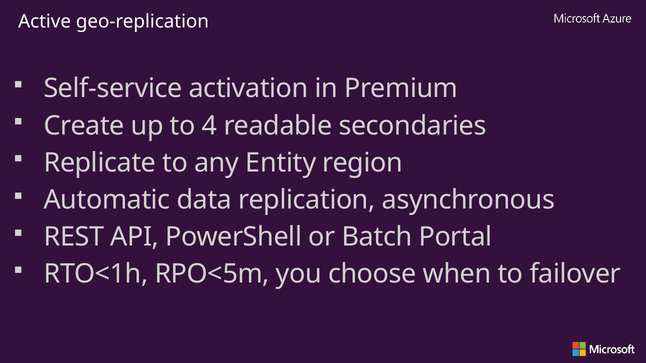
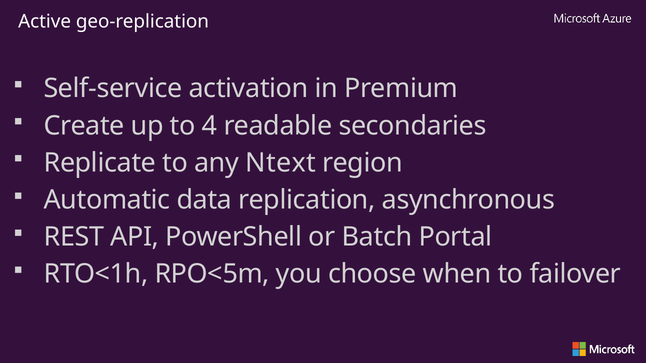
Entity: Entity -> Ntext (281, 163)
